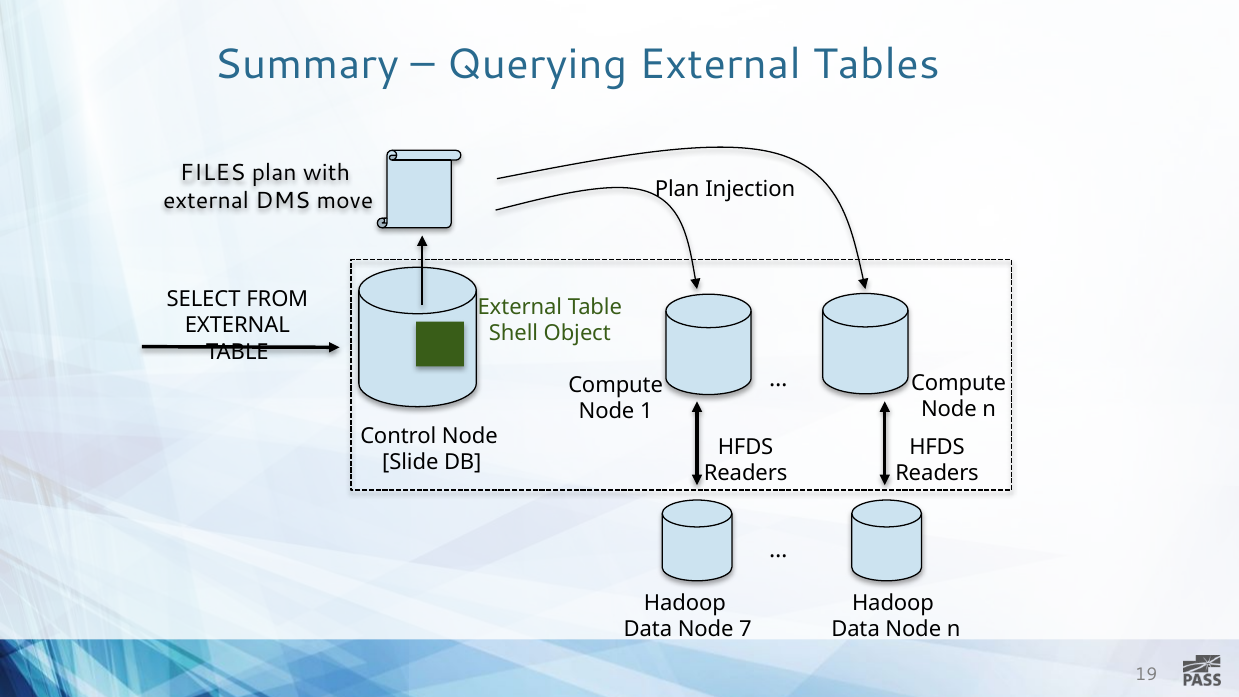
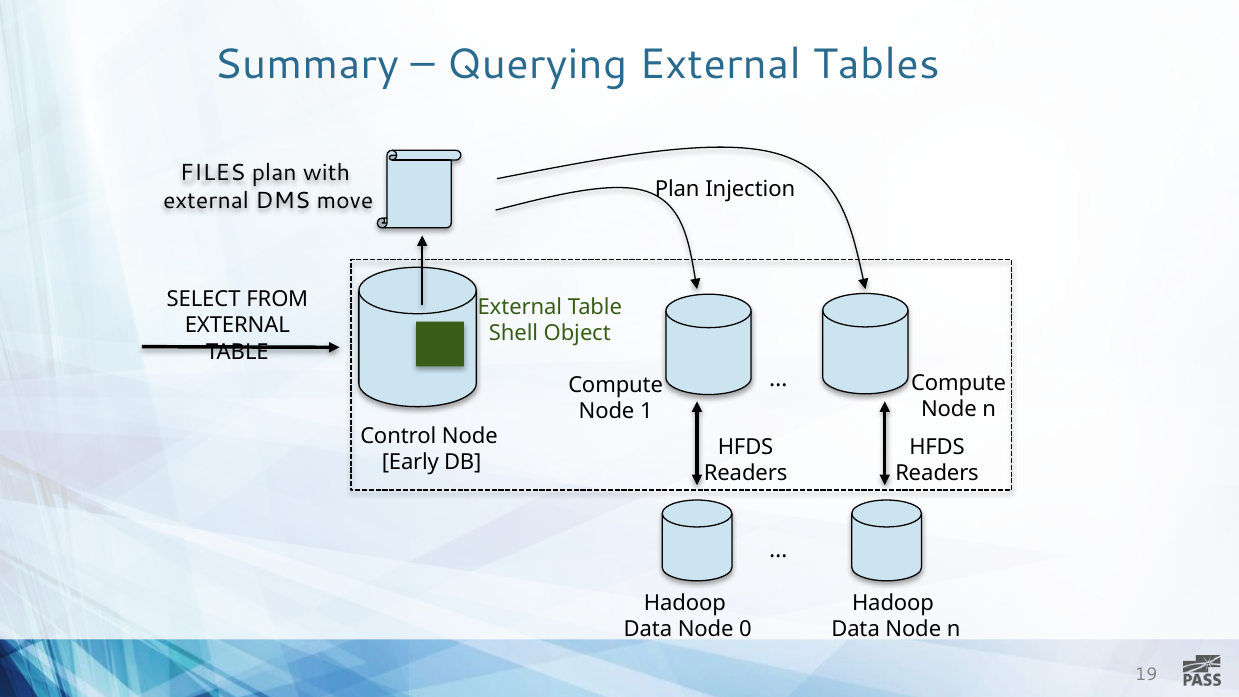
Slide: Slide -> Early (410, 463)
7: 7 -> 0 (745, 629)
